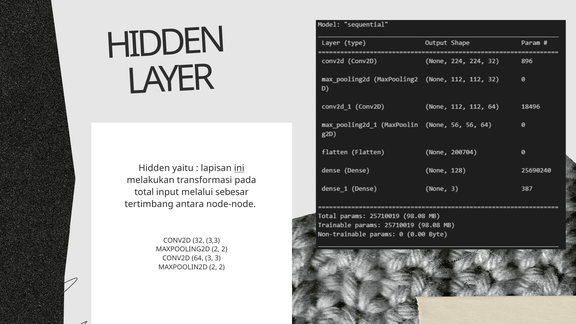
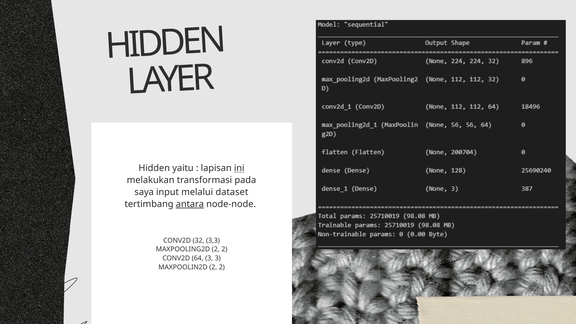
total: total -> saya (144, 192)
sebesar: sebesar -> dataset (232, 192)
antara underline: none -> present (190, 204)
